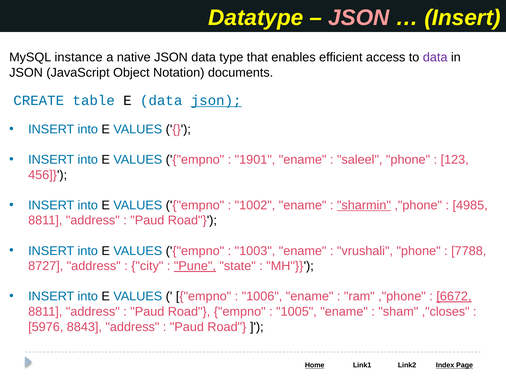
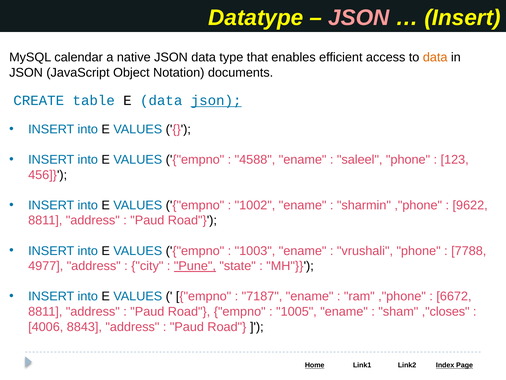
instance: instance -> calendar (79, 57)
data colour: purple -> orange (435, 57)
1901: 1901 -> 4588 (255, 159)
sharmin underline: present -> none (364, 205)
4985: 4985 -> 9622 (470, 205)
8727: 8727 -> 4977 (46, 266)
1006: 1006 -> 7187 (262, 296)
6672 underline: present -> none (454, 296)
5976: 5976 -> 4006 (46, 326)
